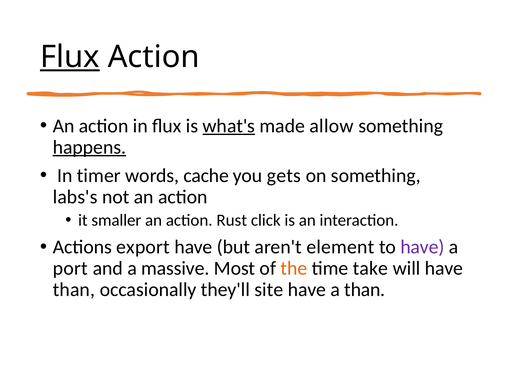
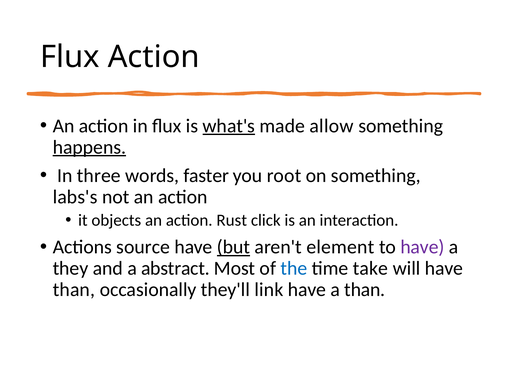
Flux underline: present -> none (70, 57)
timer: timer -> three (99, 176)
cache: cache -> faster (206, 176)
gets: gets -> root (284, 176)
smaller: smaller -> objects (116, 220)
export: export -> source (143, 247)
but underline: none -> present (234, 247)
port: port -> they (71, 268)
massive: massive -> abstract (175, 268)
the colour: orange -> blue (294, 268)
site: site -> link (269, 290)
